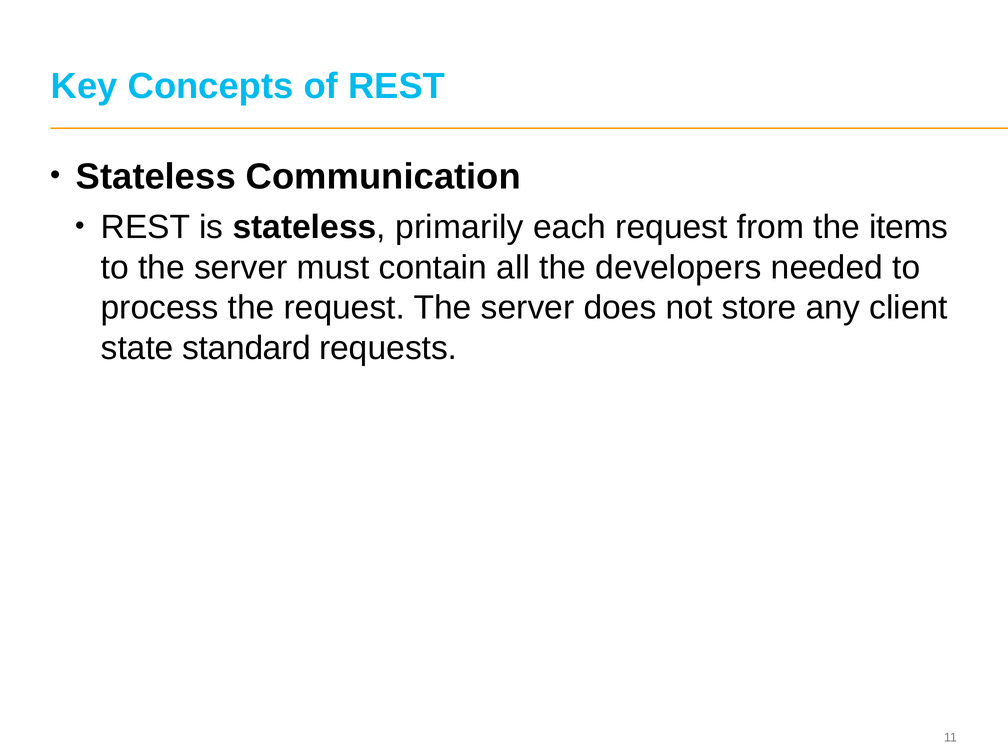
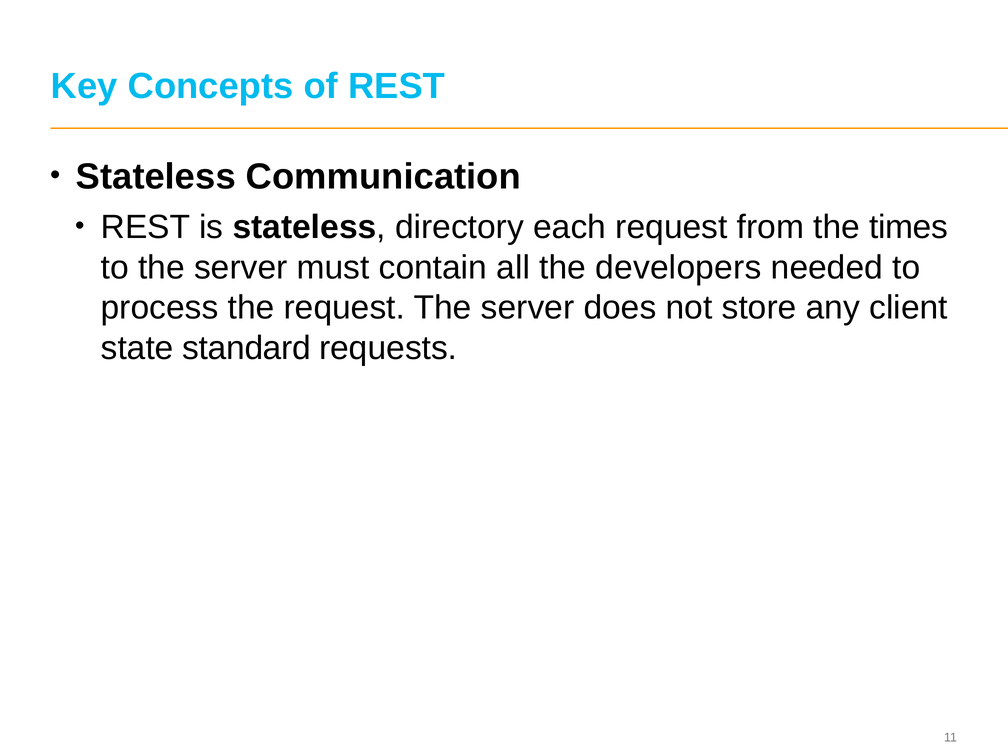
primarily: primarily -> directory (460, 227)
items: items -> times (909, 227)
